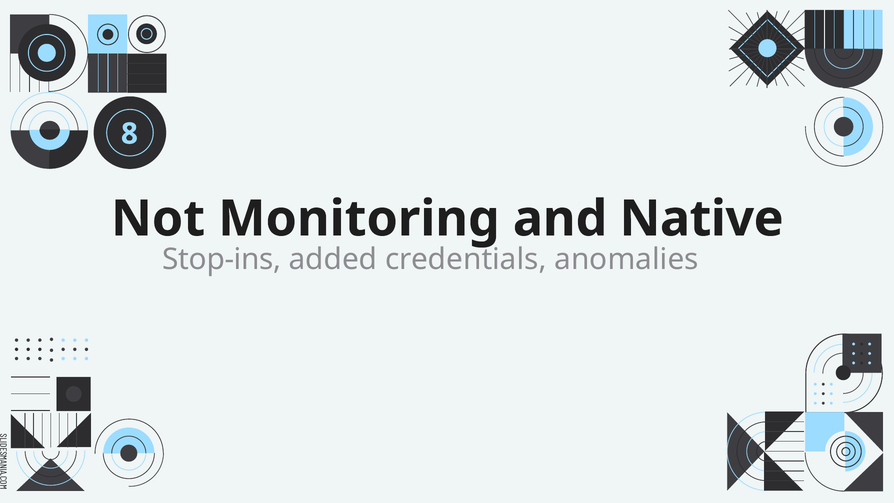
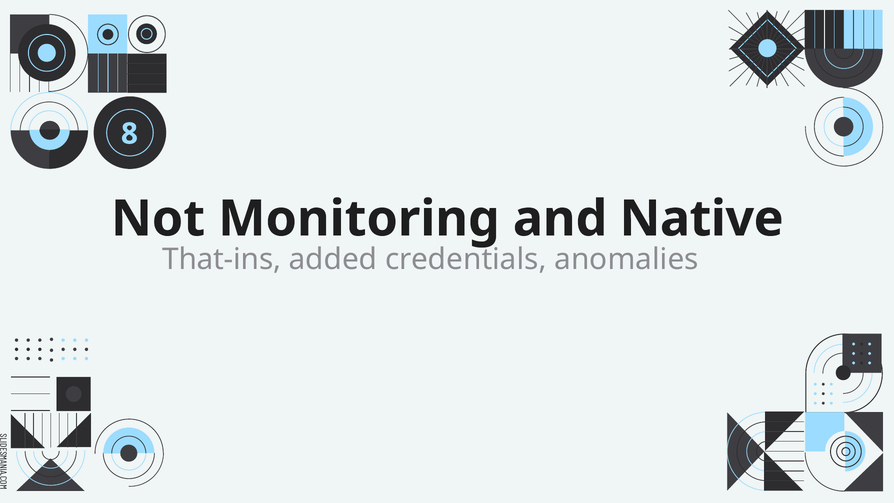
Stop-ins: Stop-ins -> That-ins (222, 260)
